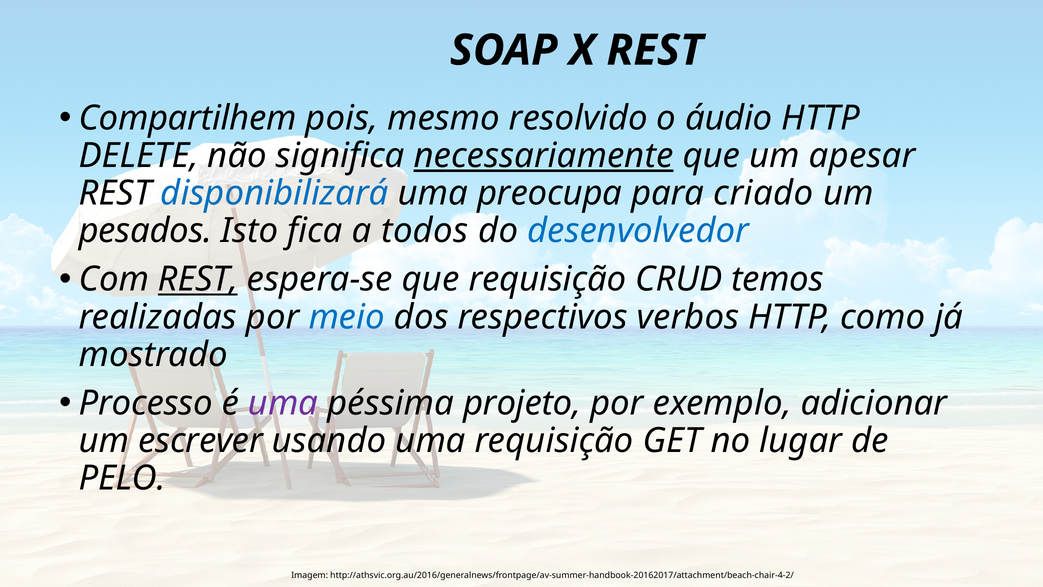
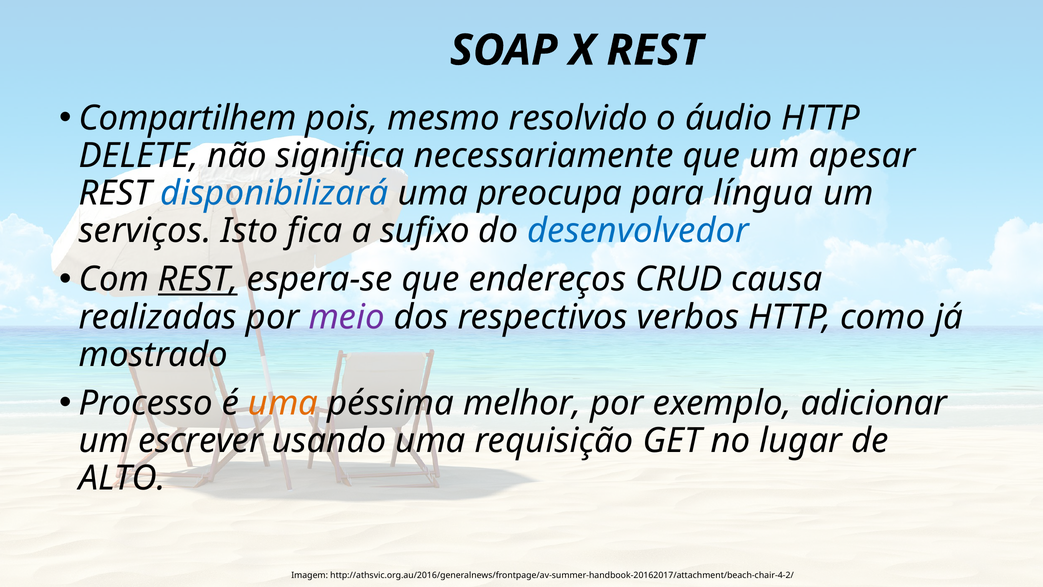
necessariamente underline: present -> none (544, 156)
criado: criado -> língua (763, 193)
pesados: pesados -> serviços (145, 231)
todos: todos -> sufixo (425, 231)
que requisição: requisição -> endereços (547, 279)
temos: temos -> causa (777, 279)
meio colour: blue -> purple (347, 317)
uma colour: purple -> orange (283, 403)
projeto: projeto -> melhor (522, 403)
PELO: PELO -> ALTO (122, 478)
